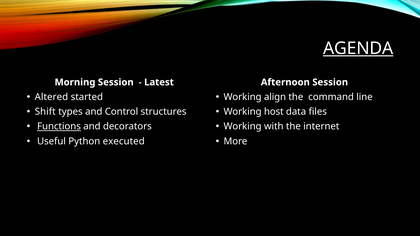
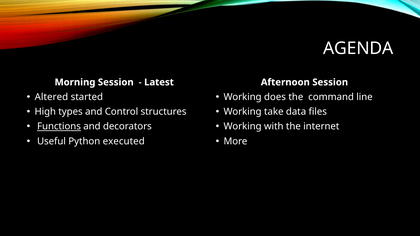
AGENDA underline: present -> none (358, 48)
align: align -> does (275, 97)
Shift: Shift -> High (45, 112)
host: host -> take (274, 112)
